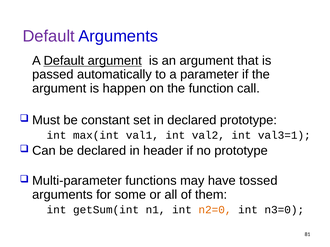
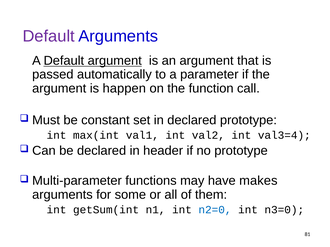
val3=1: val3=1 -> val3=4 (284, 135)
tossed: tossed -> makes (258, 181)
n2=0 colour: orange -> blue (215, 210)
